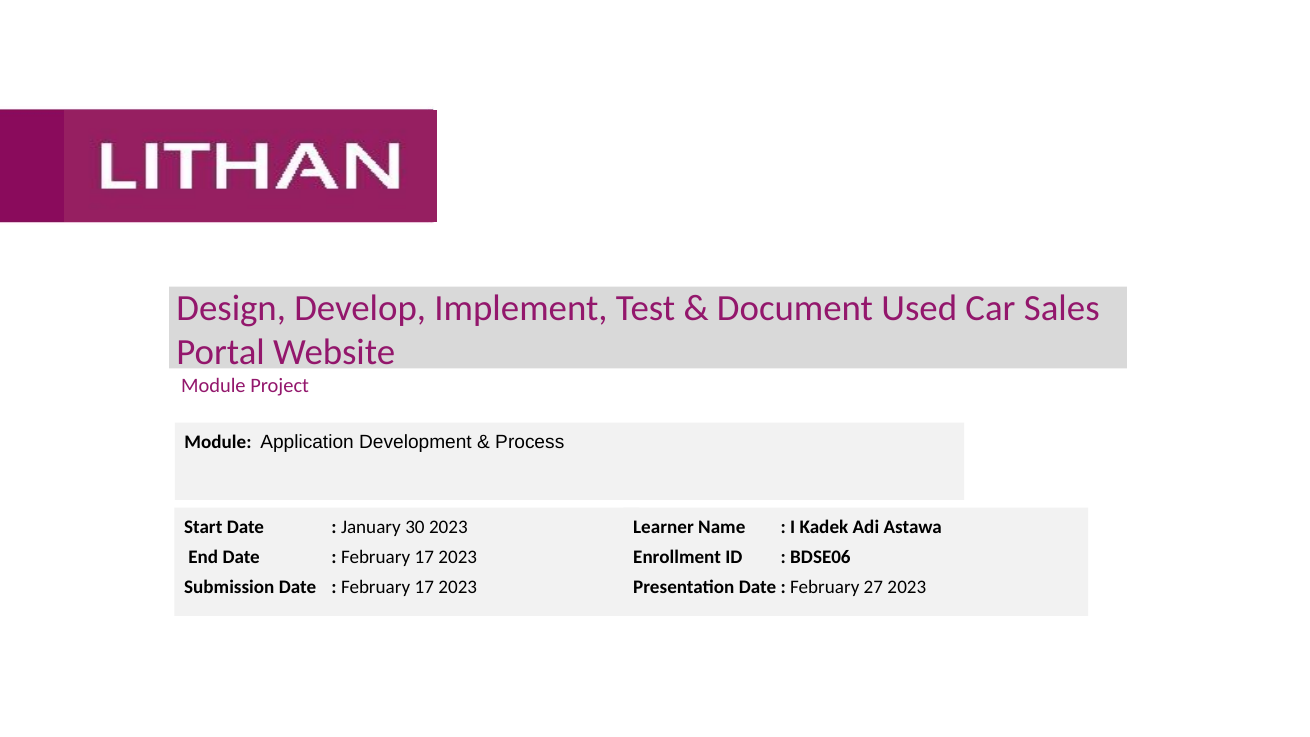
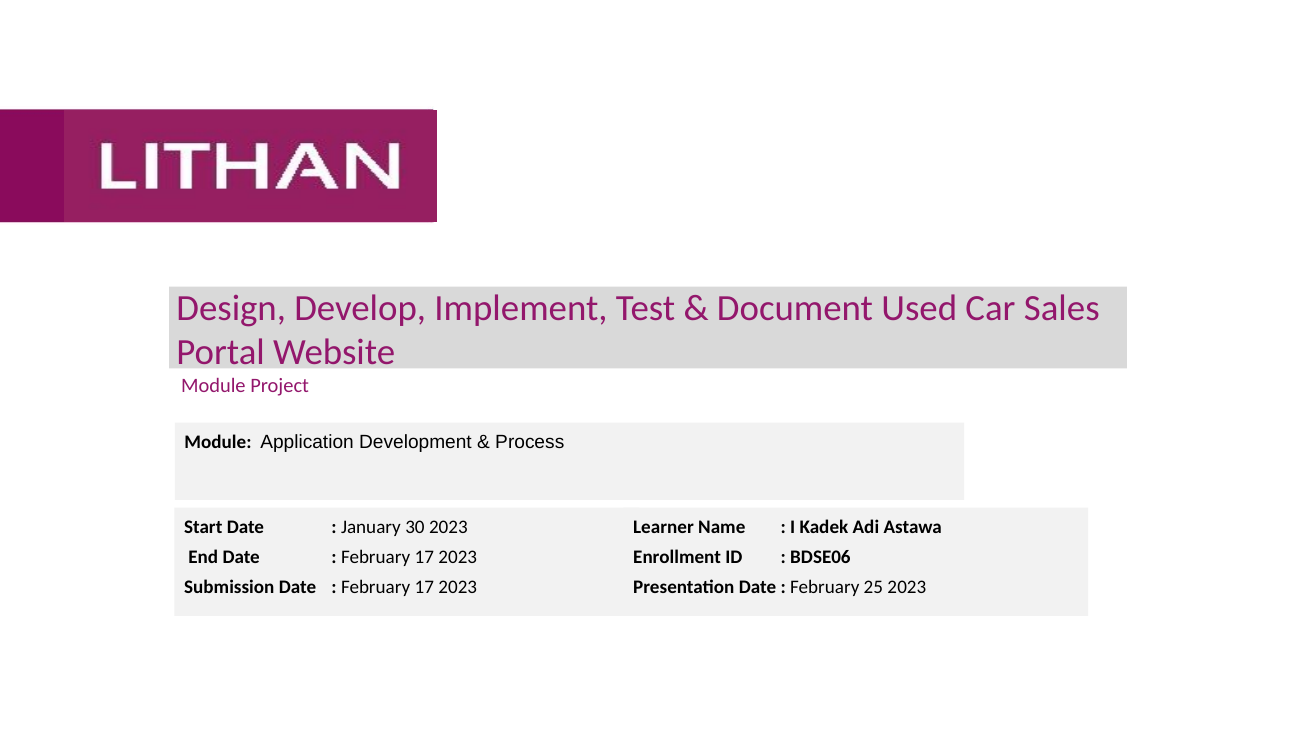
27: 27 -> 25 (873, 587)
